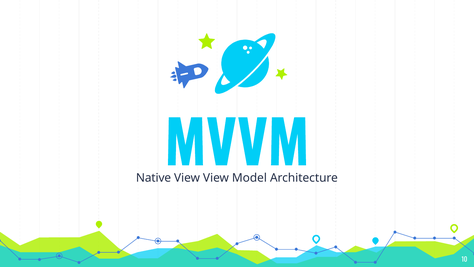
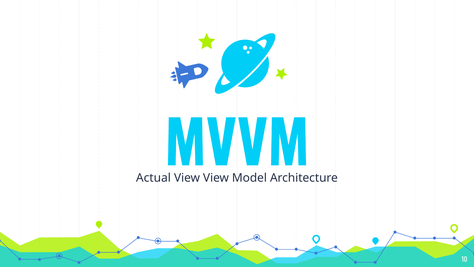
Native: Native -> Actual (153, 178)
